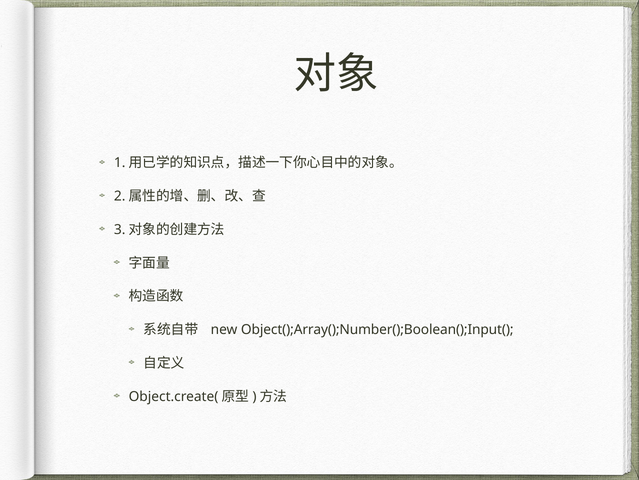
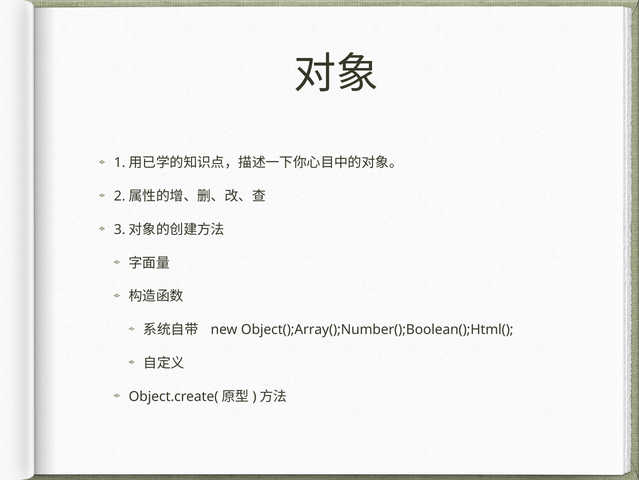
Object();Array();Number();Boolean();Input(: Object();Array();Number();Boolean();Input( -> Object();Array();Number();Boolean();Html( (377, 329)
